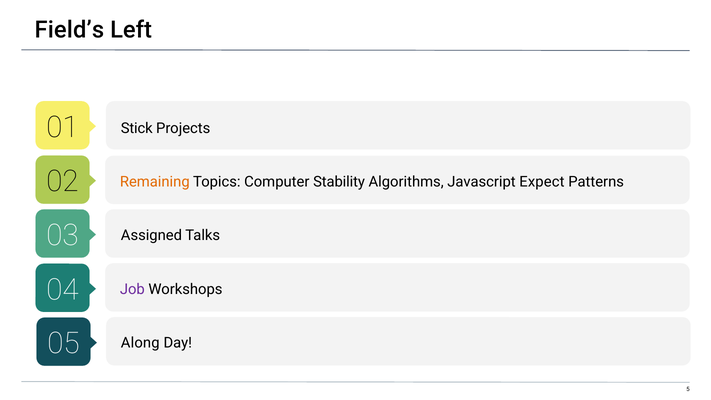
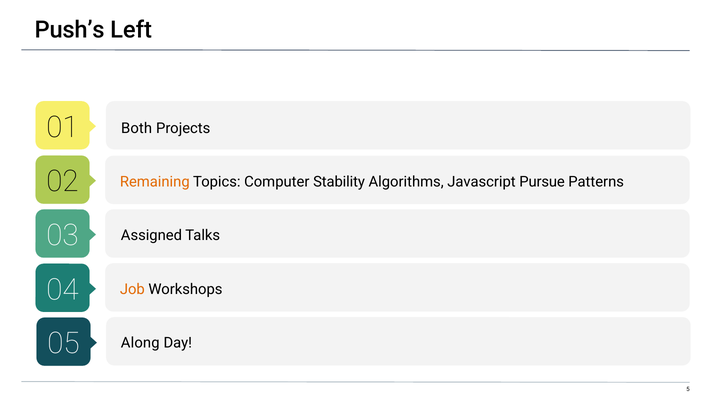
Field’s: Field’s -> Push’s (70, 30)
Stick: Stick -> Both (137, 129)
Expect: Expect -> Pursue (542, 182)
Job colour: purple -> orange (132, 289)
